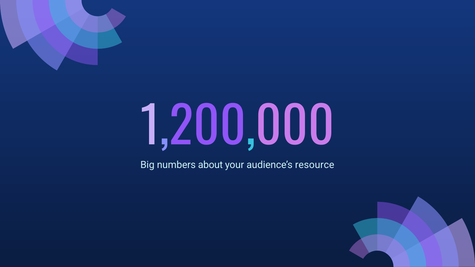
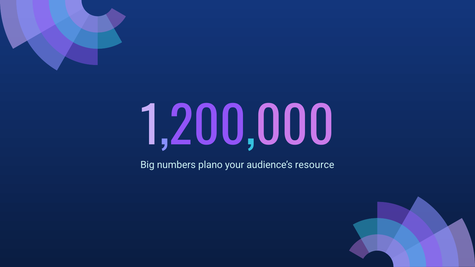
about: about -> plano (210, 165)
